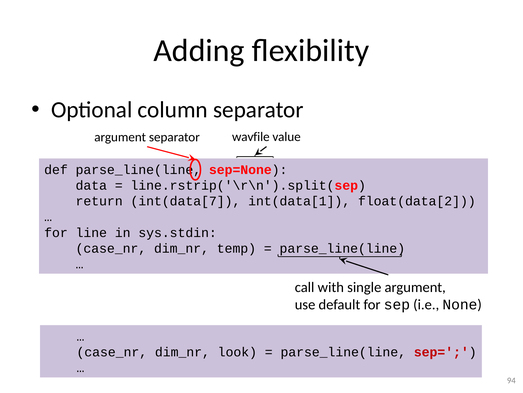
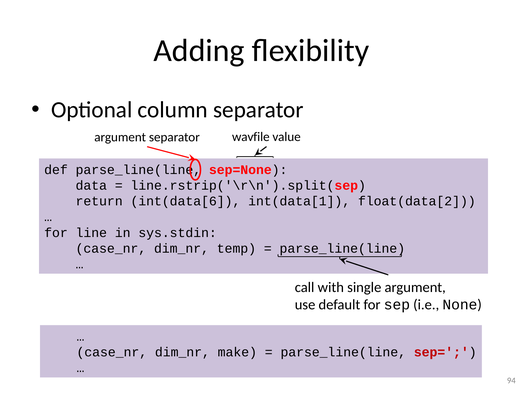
int(data[7: int(data[7 -> int(data[6 (185, 201)
look: look -> make (237, 352)
